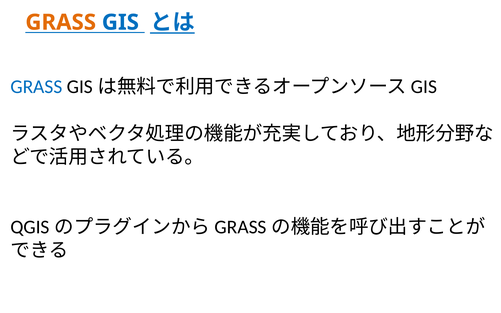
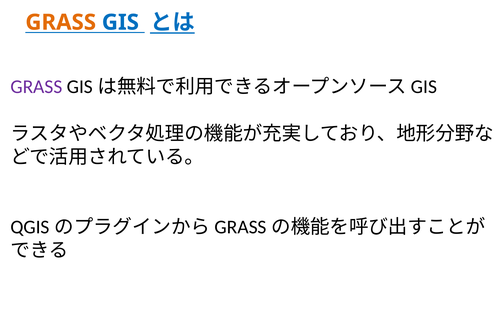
GRASS colour: blue -> purple (36, 87)
